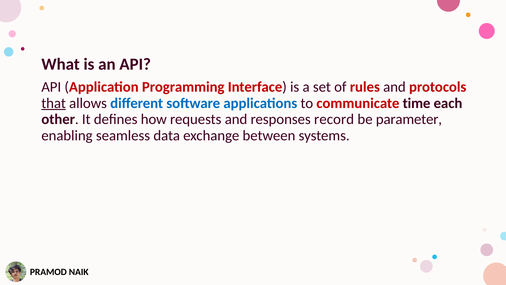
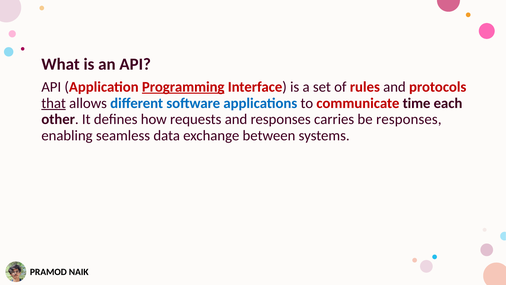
Programming underline: none -> present (183, 87)
record: record -> carries (334, 119)
be parameter: parameter -> responses (409, 119)
